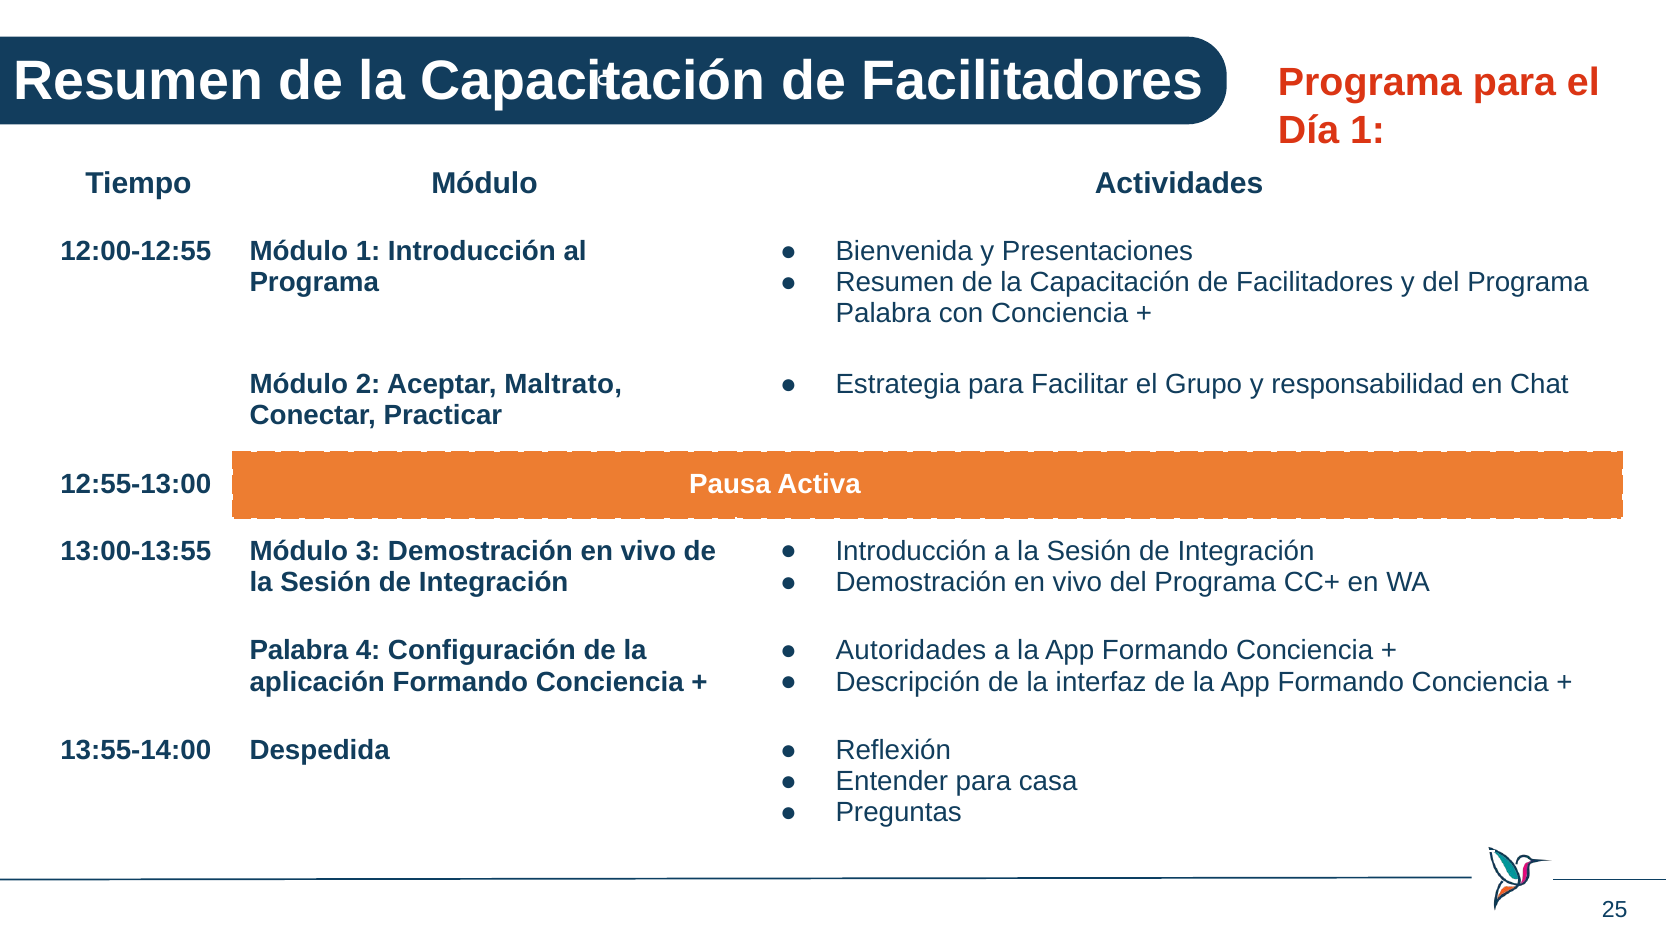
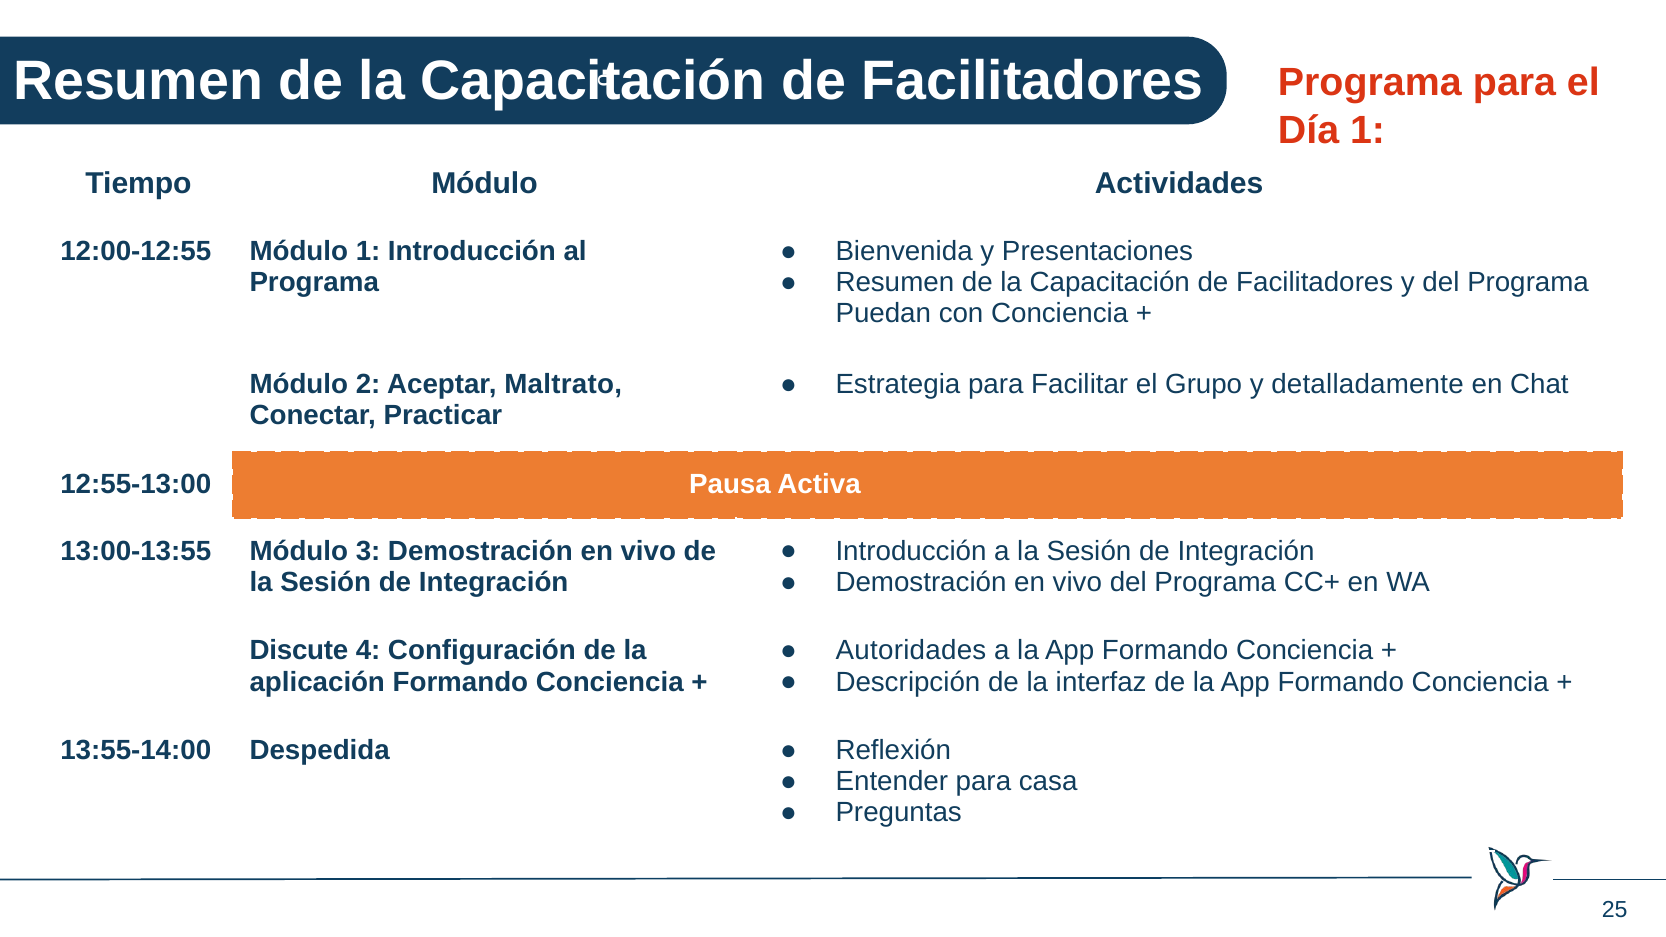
Palabra: Palabra -> Puedan (883, 313)
responsabilidad: responsabilidad -> detalladamente (1368, 385)
Palabra: Palabra -> Discute (299, 651)
